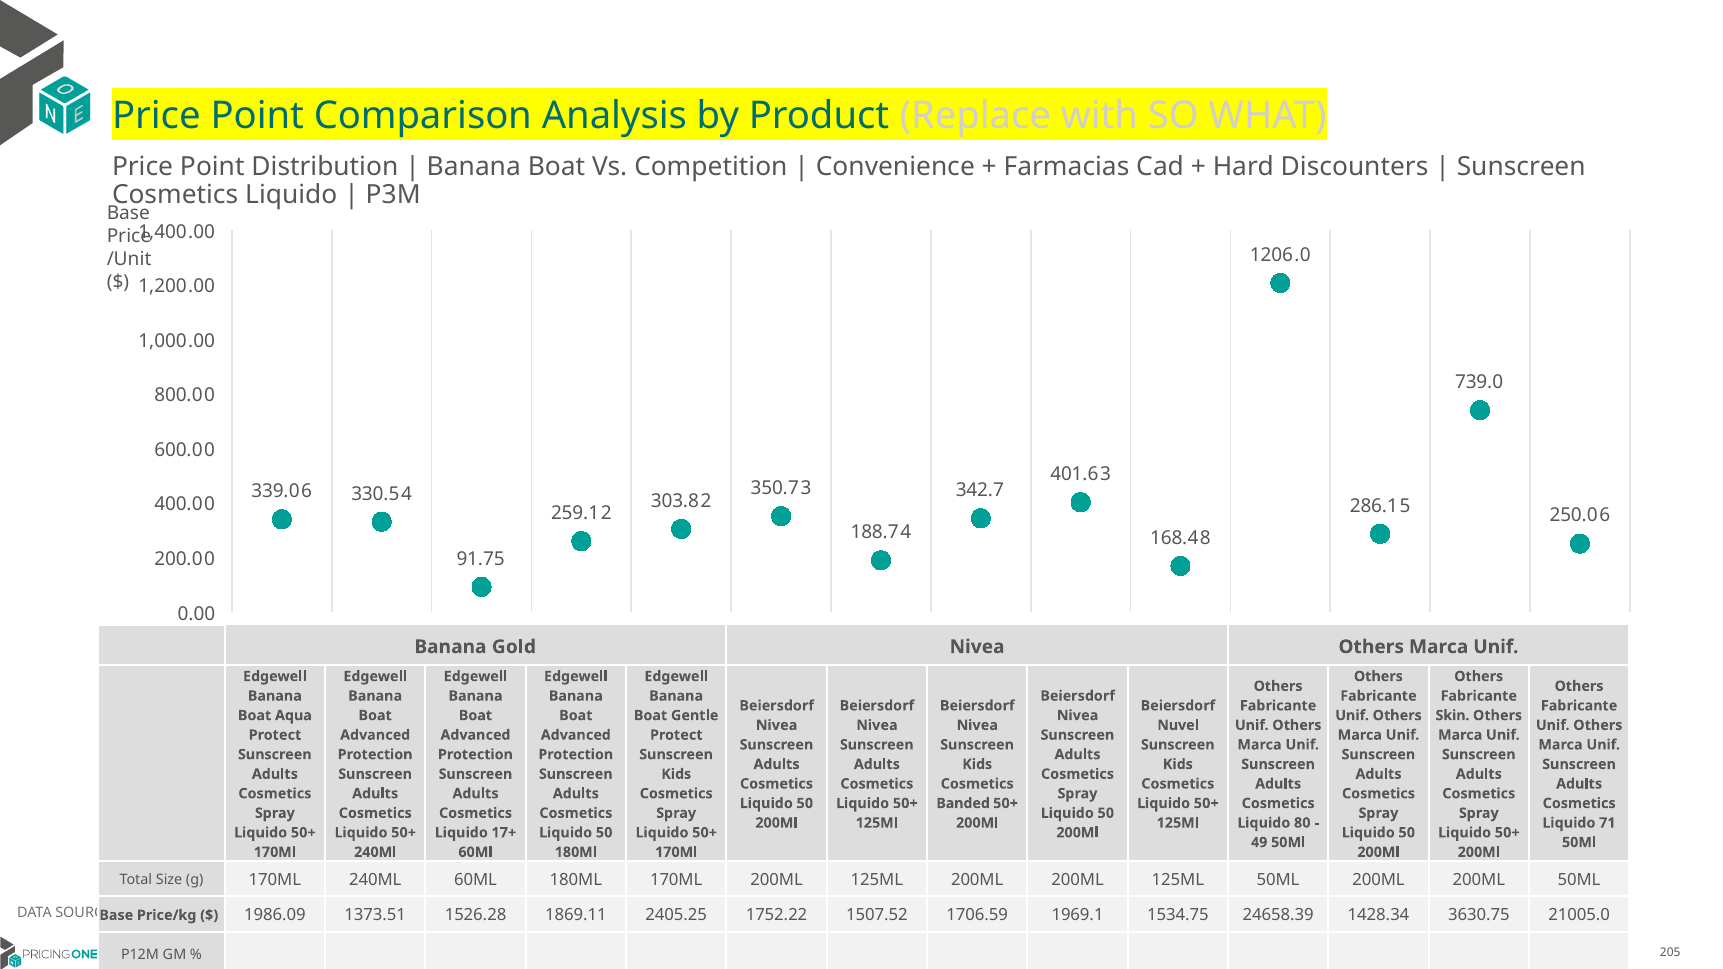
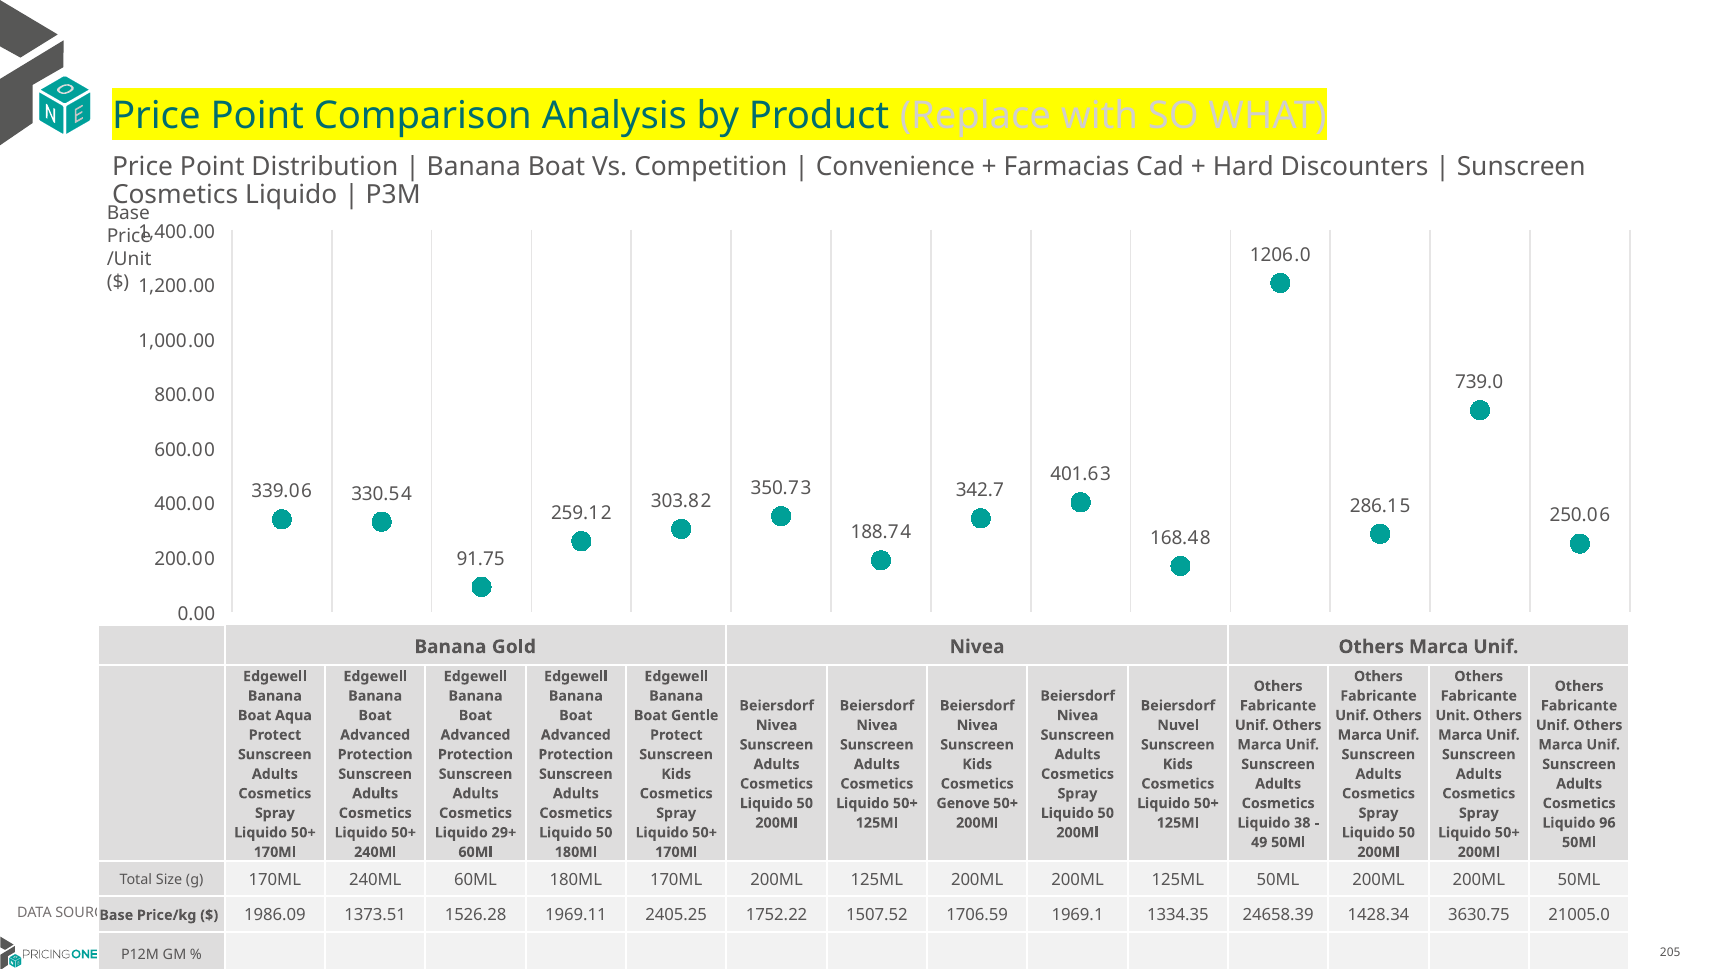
Skin: Skin -> Unit (1452, 716)
Banded: Banded -> Genove (963, 804)
80: 80 -> 38 (1302, 823)
71: 71 -> 96 (1607, 823)
17+: 17+ -> 29+ (504, 833)
1869.11: 1869.11 -> 1969.11 (576, 916)
1534.75: 1534.75 -> 1334.35 (1178, 916)
